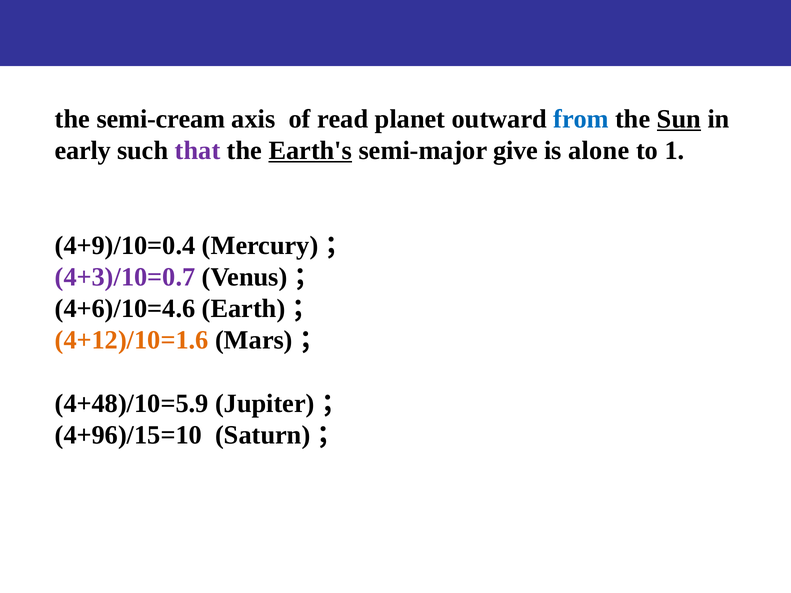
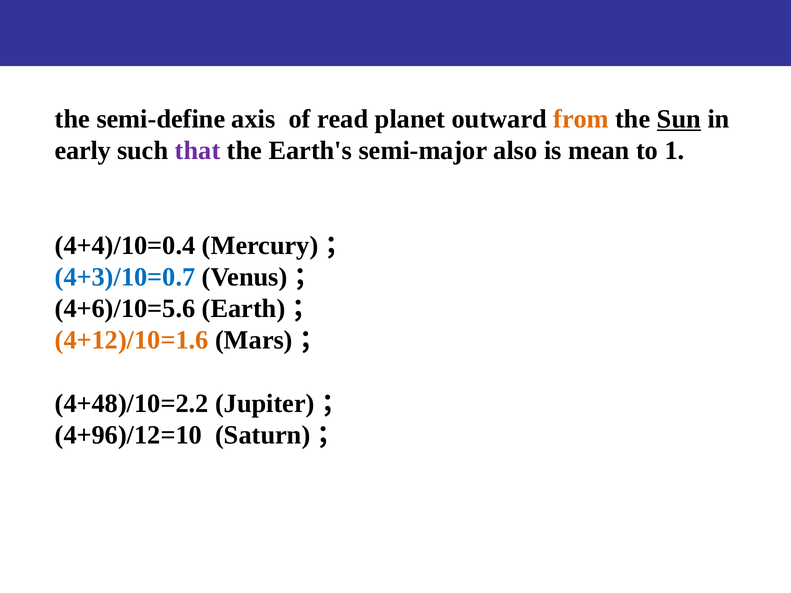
semi-cream: semi-cream -> semi-define (161, 119)
from colour: blue -> orange (581, 119)
Earth's underline: present -> none (310, 151)
give: give -> also (515, 151)
alone: alone -> mean (599, 151)
4+9)/10=0.4: 4+9)/10=0.4 -> 4+4)/10=0.4 (125, 245)
4+3)/10=0.7 colour: purple -> blue (125, 277)
4+6)/10=4.6: 4+6)/10=4.6 -> 4+6)/10=5.6 (125, 309)
4+48)/10=5.9: 4+48)/10=5.9 -> 4+48)/10=2.2 (132, 404)
4+96)/15=10: 4+96)/15=10 -> 4+96)/12=10 (128, 435)
